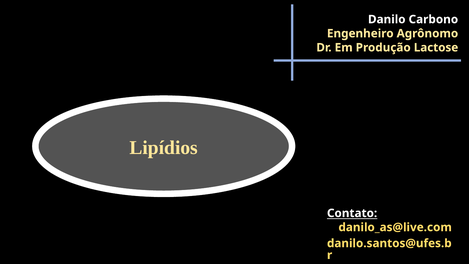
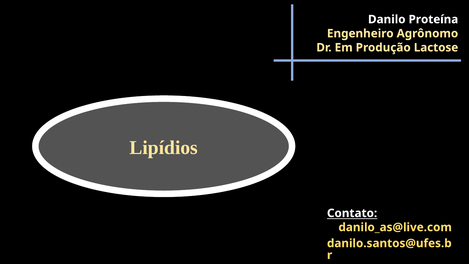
Carbono: Carbono -> Proteína (433, 19)
